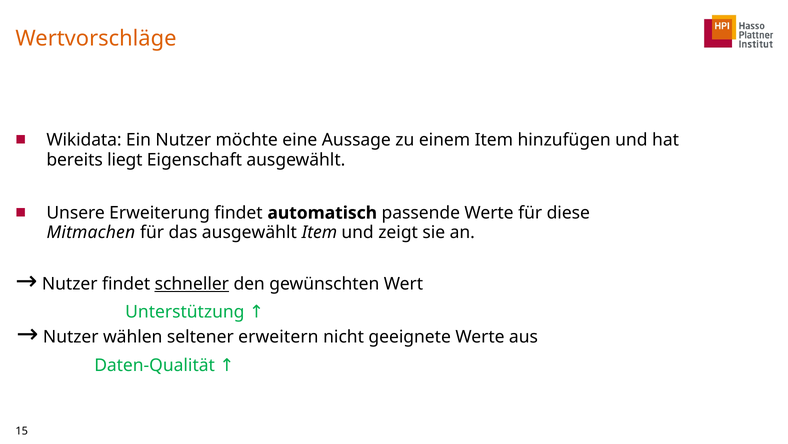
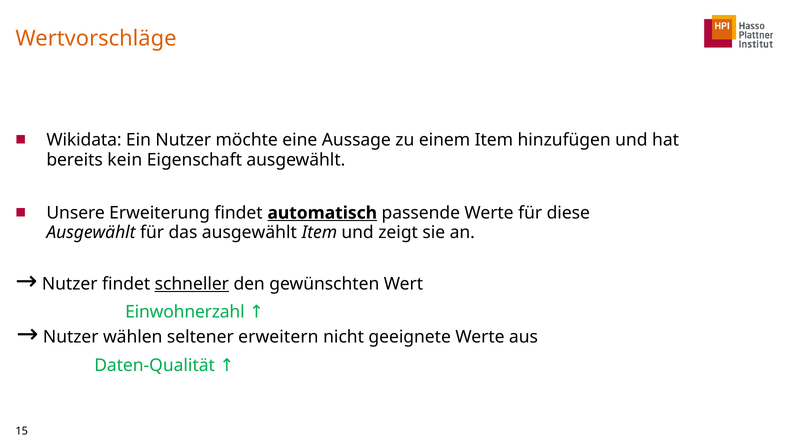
liegt: liegt -> kein (125, 160)
automatisch underline: none -> present (322, 213)
Mitmachen: Mitmachen -> Ausgewählt (91, 232)
Unterstützung: Unterstützung -> Einwohnerzahl (185, 312)
